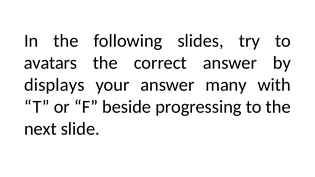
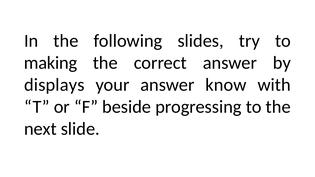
avatars: avatars -> making (50, 63)
many: many -> know (226, 85)
